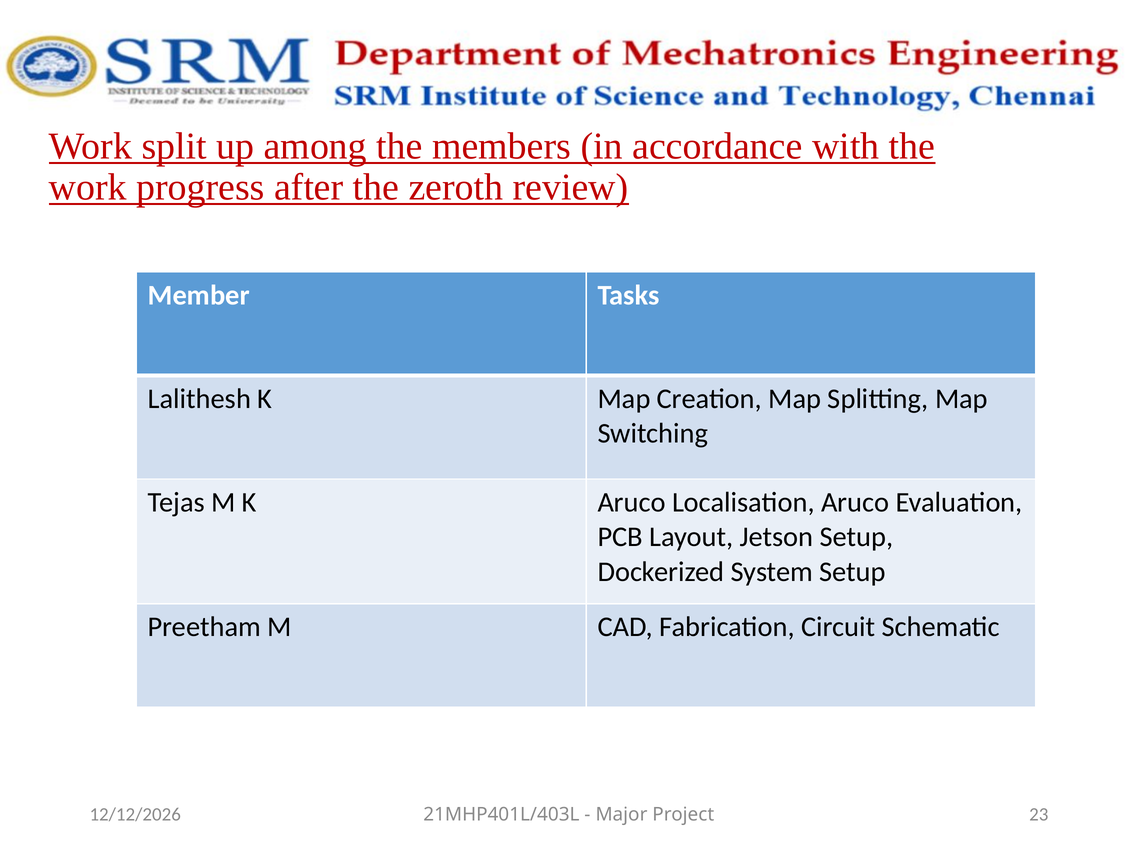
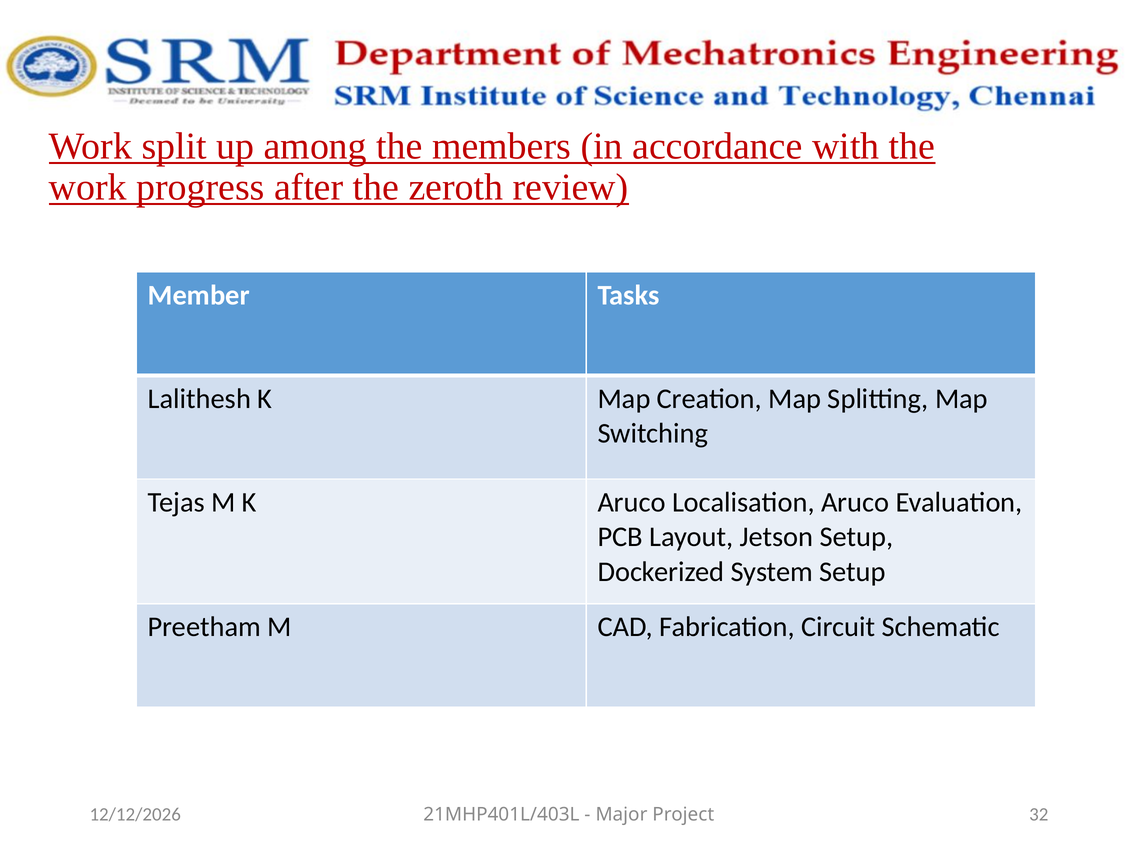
23: 23 -> 32 (1039, 815)
